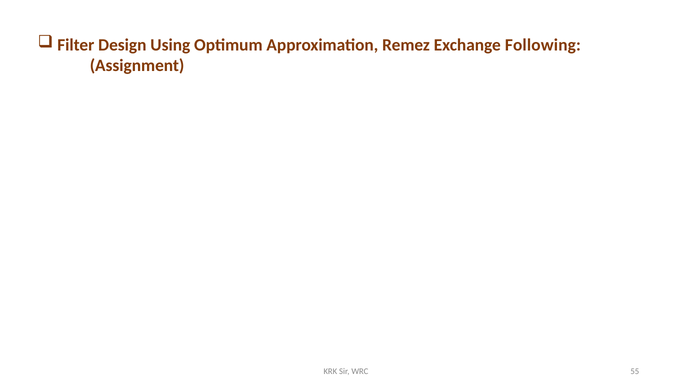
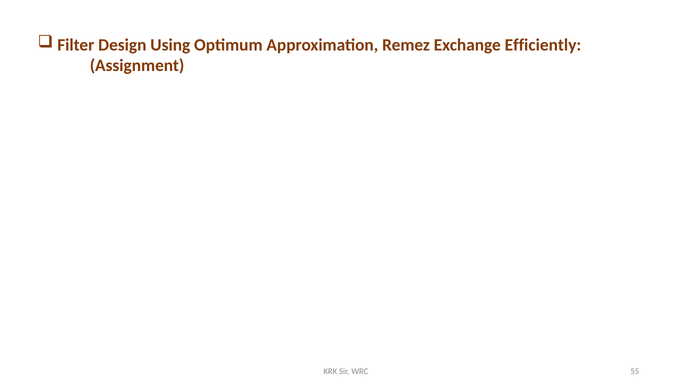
Following: Following -> Efficiently (543, 45)
